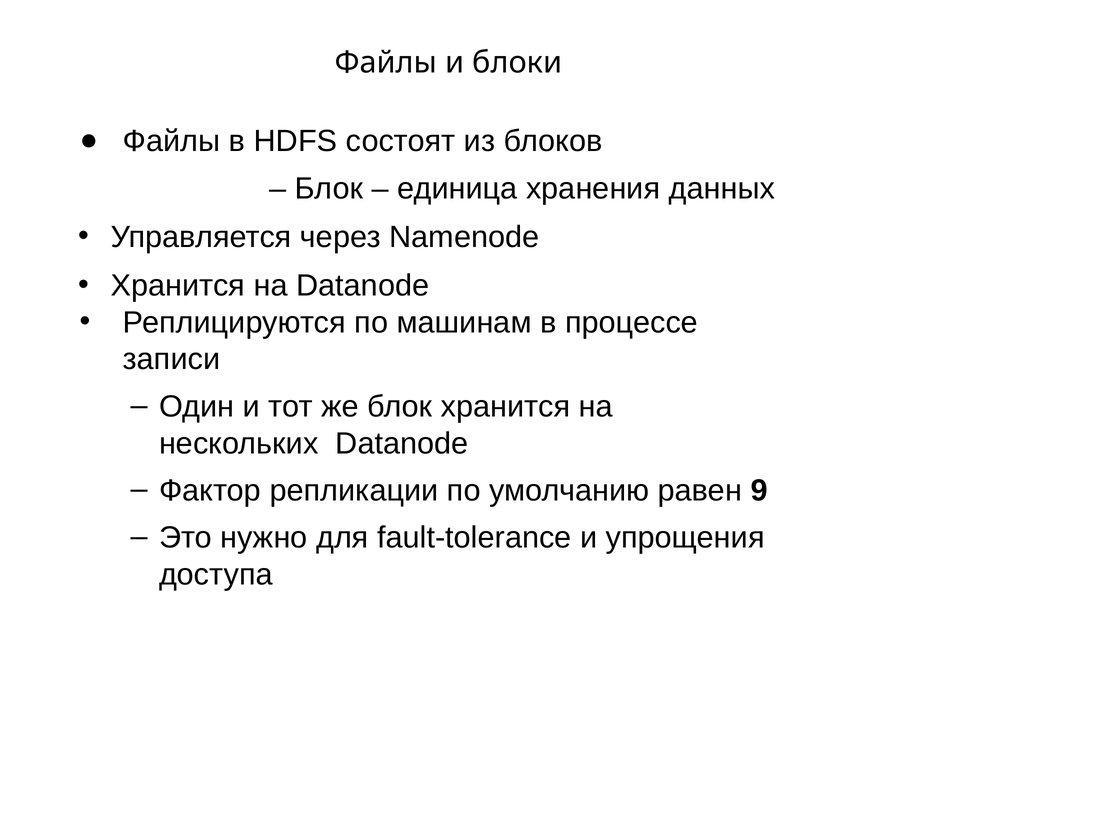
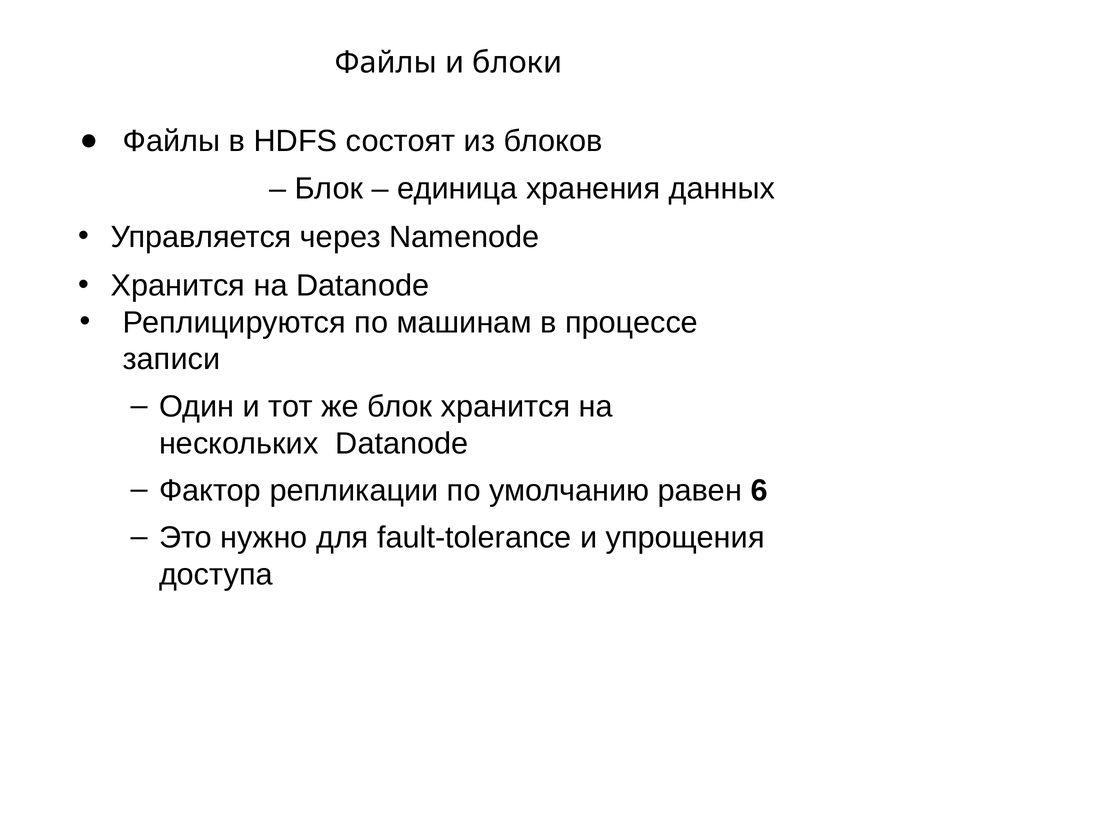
9: 9 -> 6 (759, 491)
